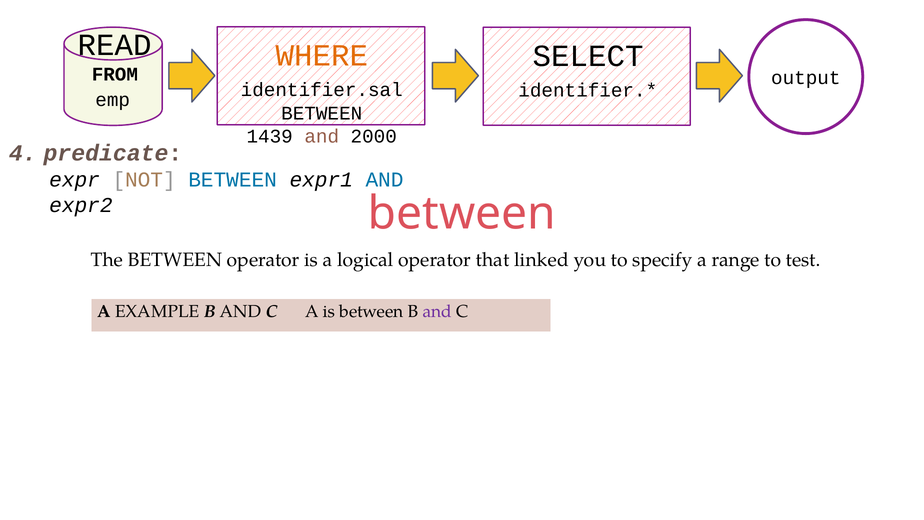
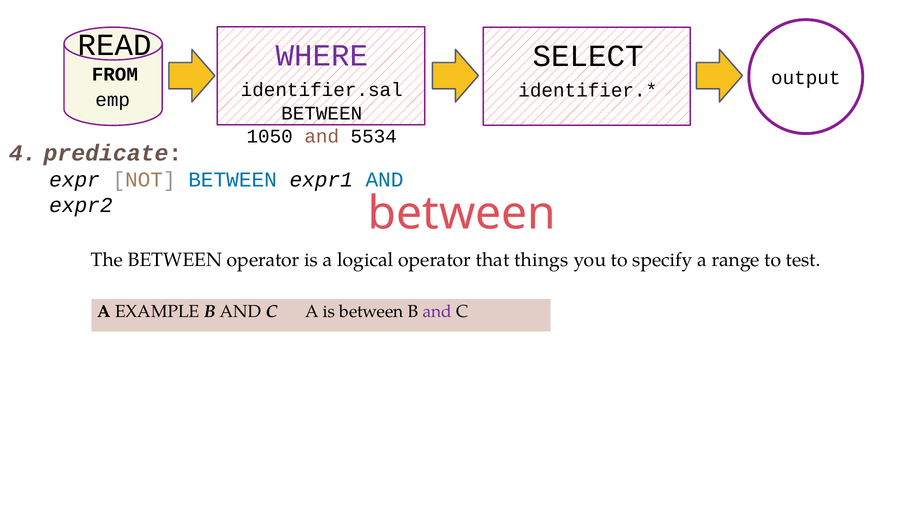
WHERE colour: orange -> purple (322, 55)
1439: 1439 -> 1050 (270, 136)
2000: 2000 -> 5534 (374, 136)
linked: linked -> things (542, 260)
